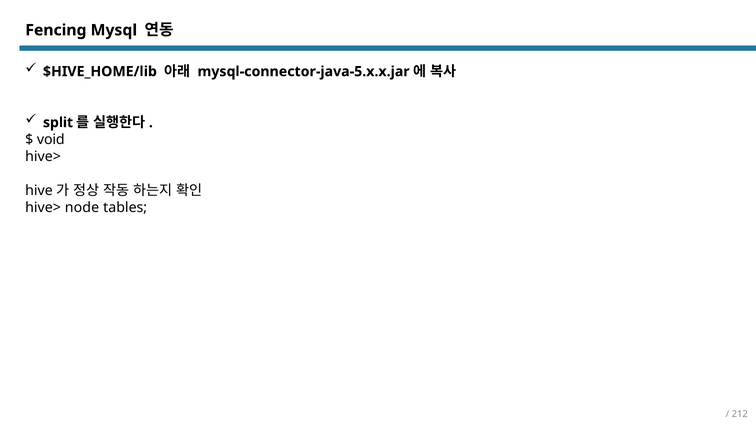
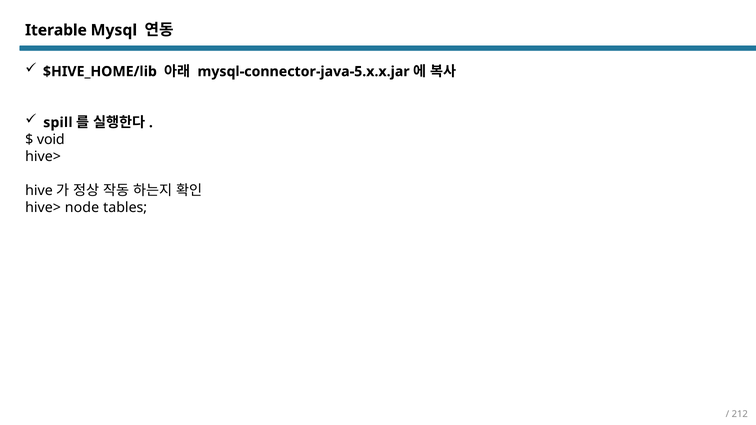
Fencing: Fencing -> Iterable (56, 30)
split: split -> spill (58, 123)
